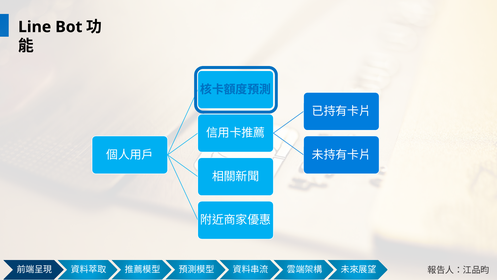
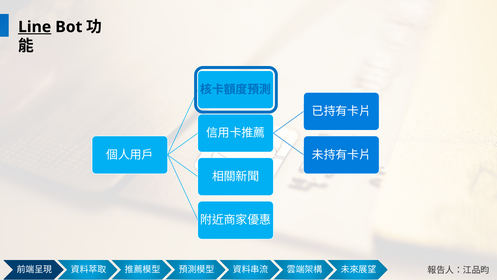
Line underline: none -> present (35, 27)
